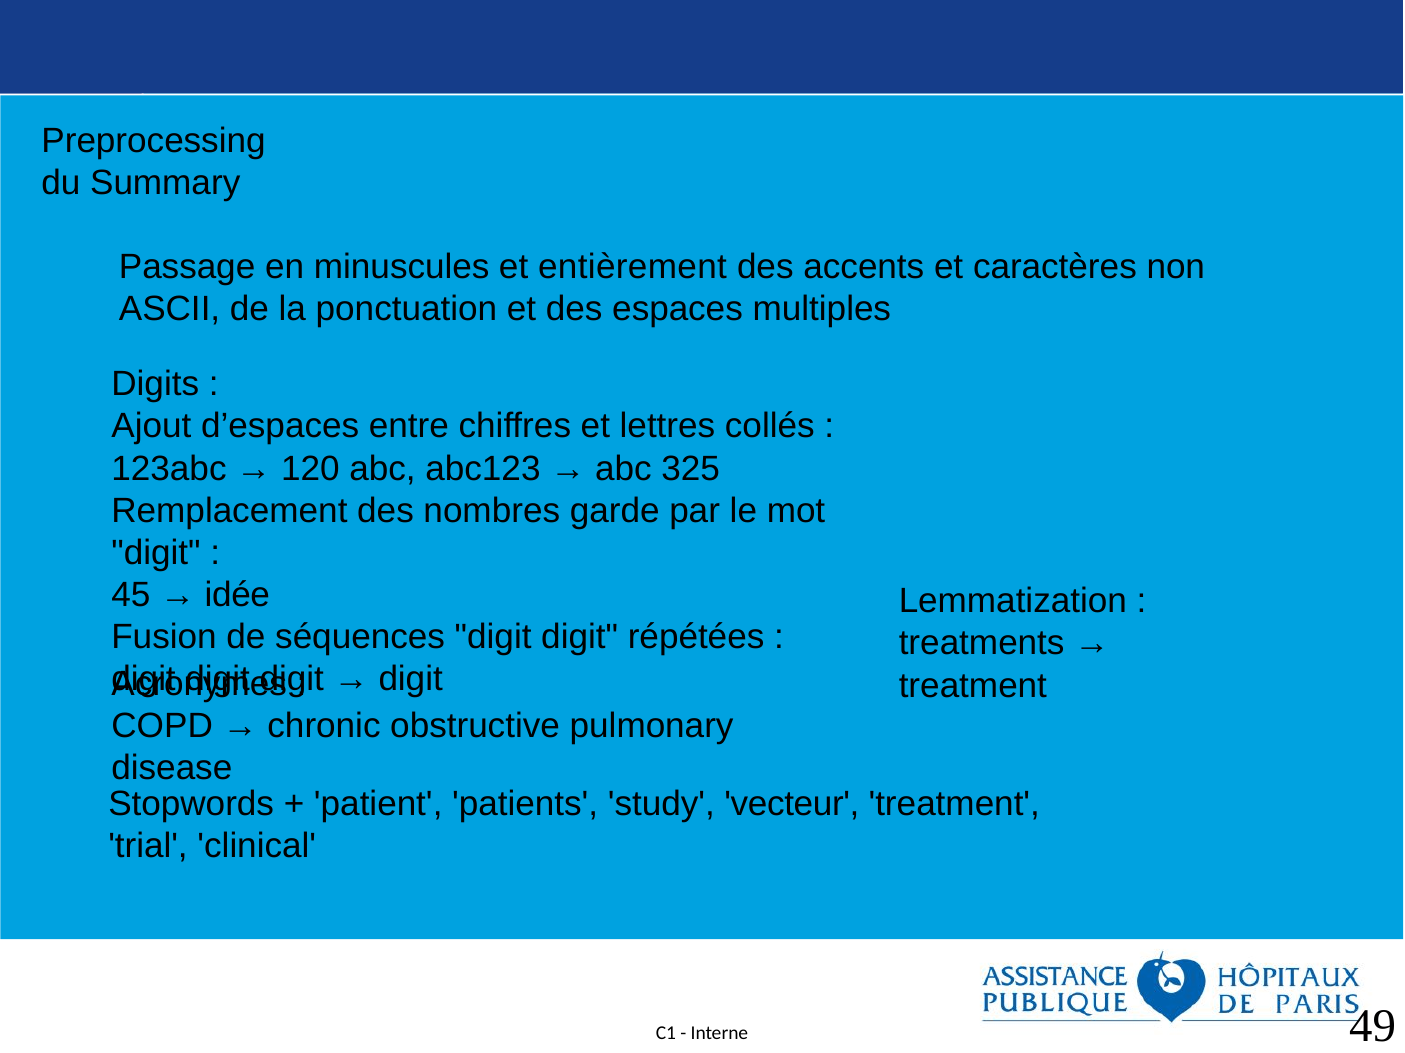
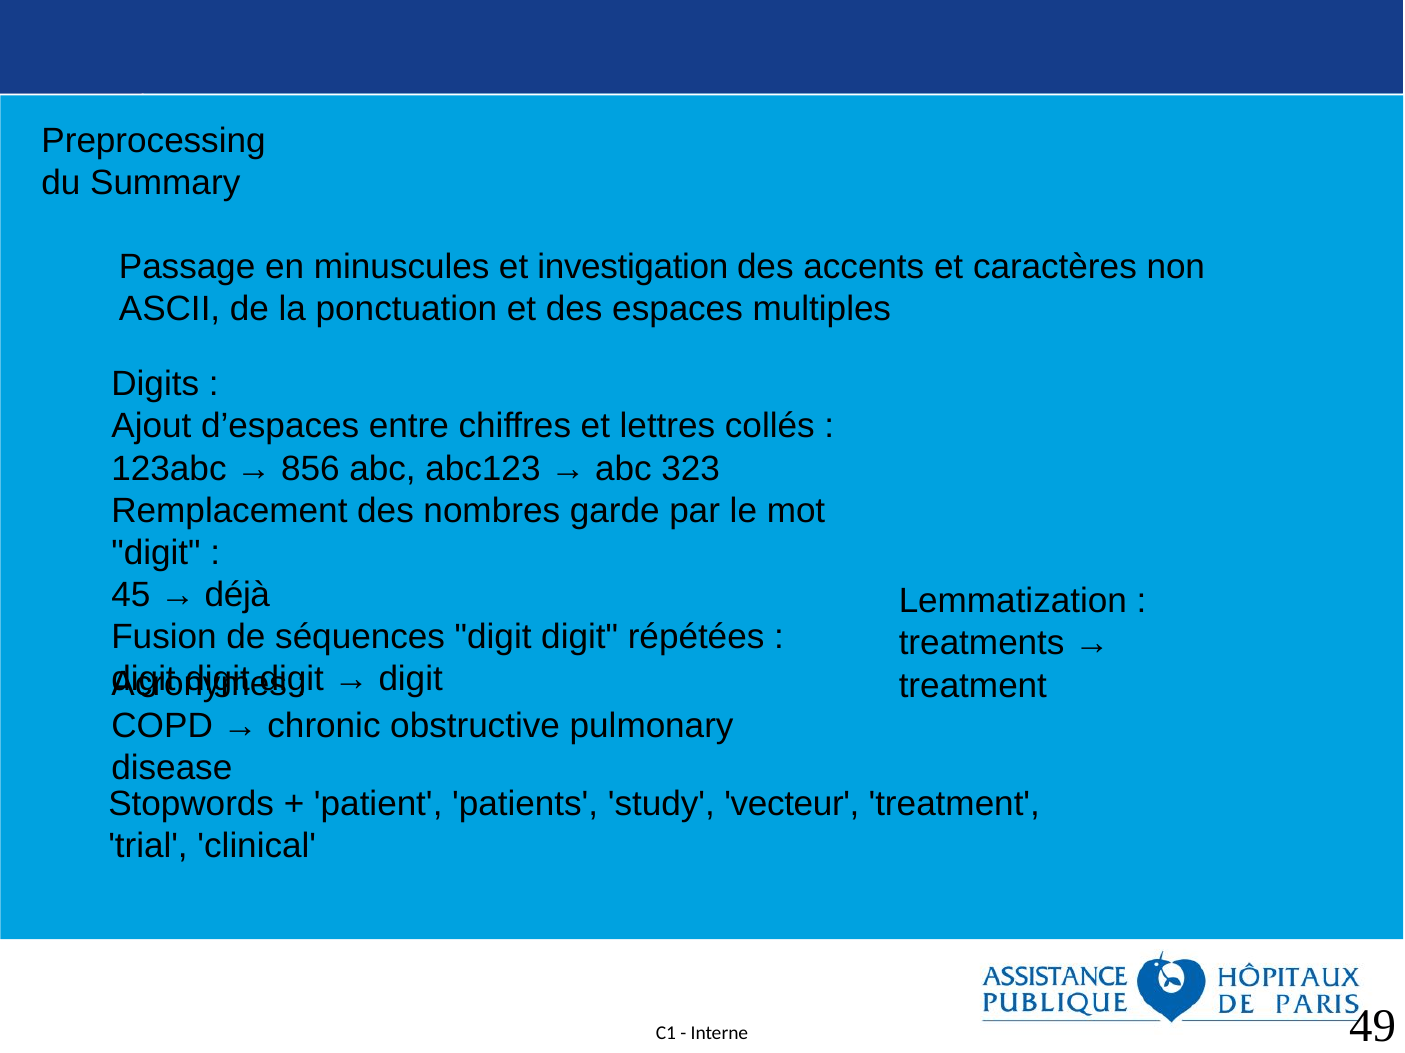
entièrement: entièrement -> investigation (633, 267)
120: 120 -> 856 (310, 469)
325: 325 -> 323 (691, 469)
idée: idée -> déjà (237, 595)
